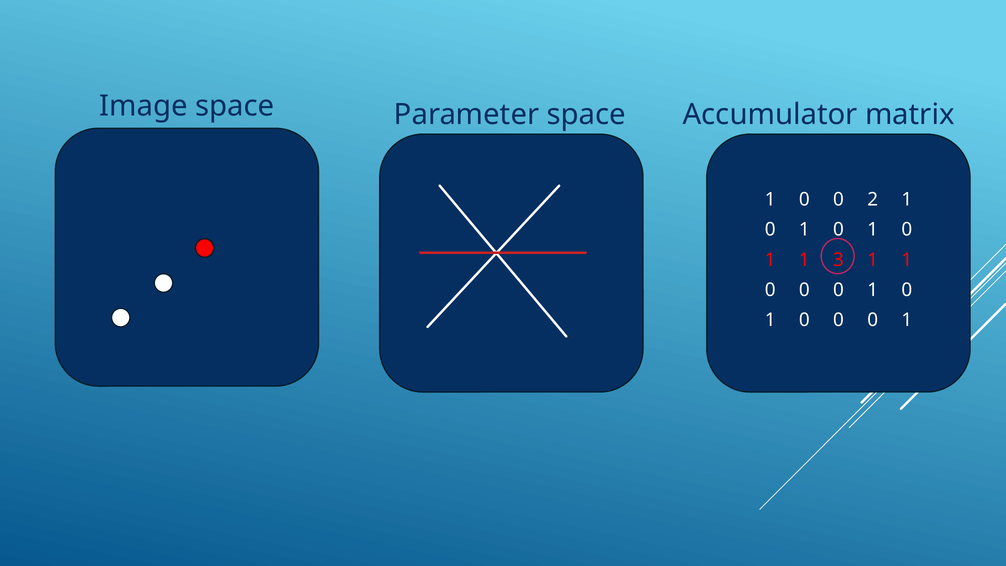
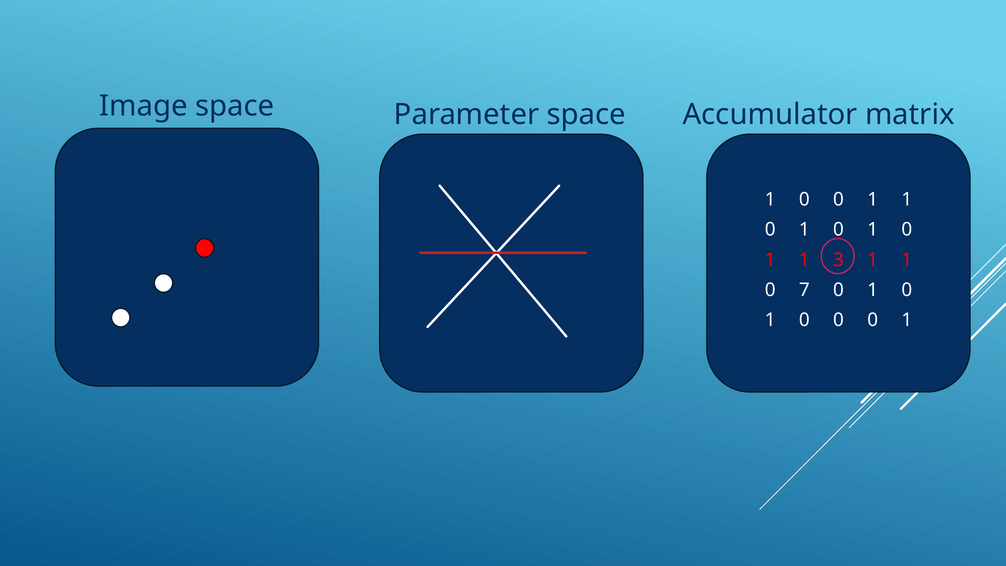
1 0 0 2: 2 -> 1 (873, 199)
0: 0 -> 7 (804, 290)
